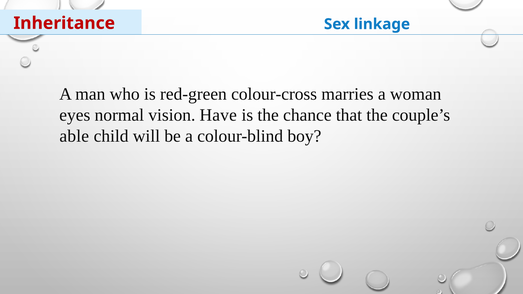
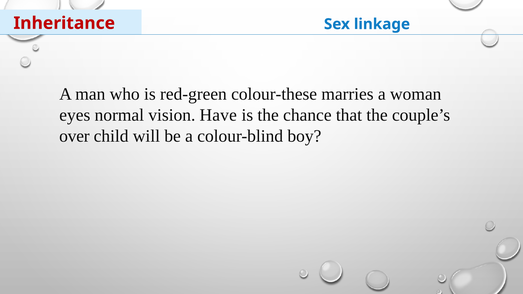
colour-cross: colour-cross -> colour-these (274, 94)
able: able -> over (74, 136)
